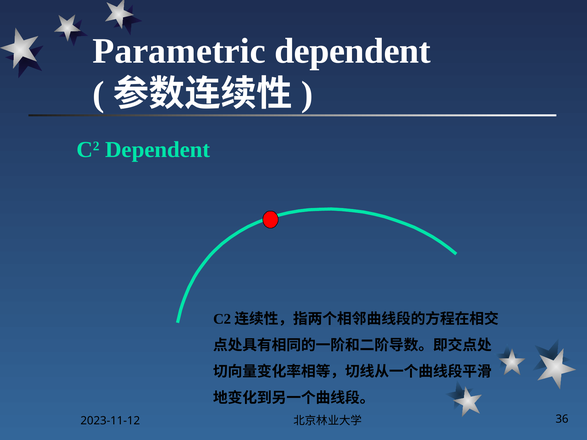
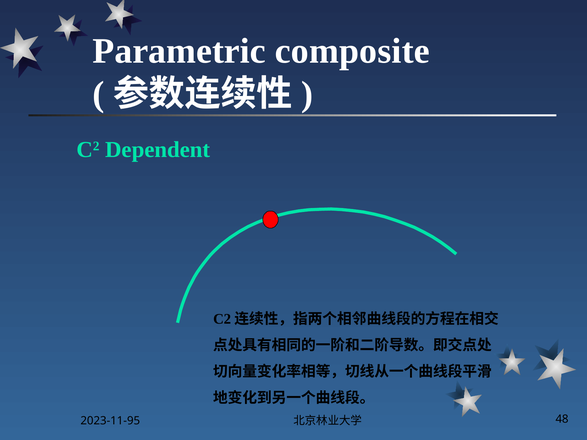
Parametric dependent: dependent -> composite (352, 51)
2023-11-12: 2023-11-12 -> 2023-11-95 (110, 421)
36: 36 -> 48 (562, 419)
